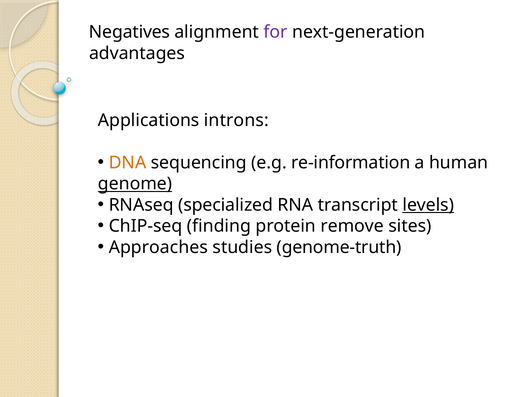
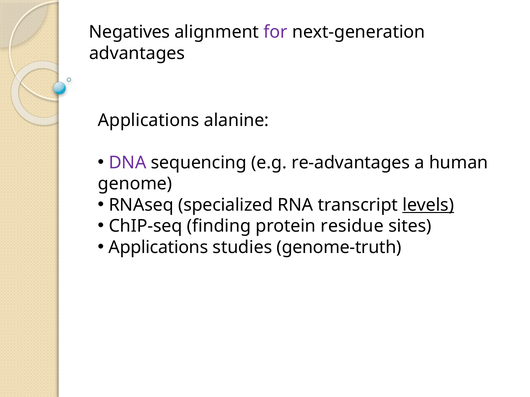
introns: introns -> alanine (236, 120)
DNA colour: orange -> purple (128, 163)
re-information: re-information -> re-advantages (351, 163)
genome underline: present -> none (135, 184)
remove: remove -> residue (352, 226)
Approaches: Approaches -> Applications (158, 248)
